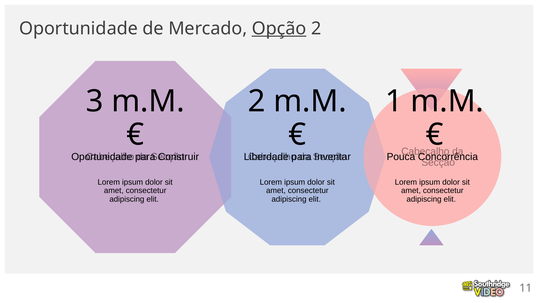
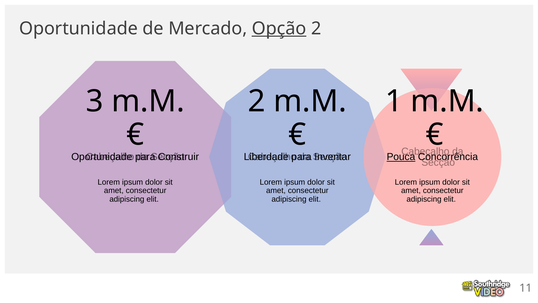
Pouca underline: none -> present (401, 157)
